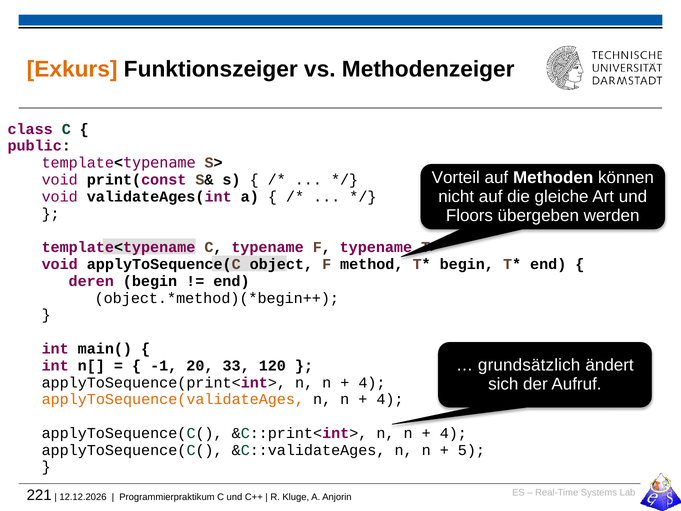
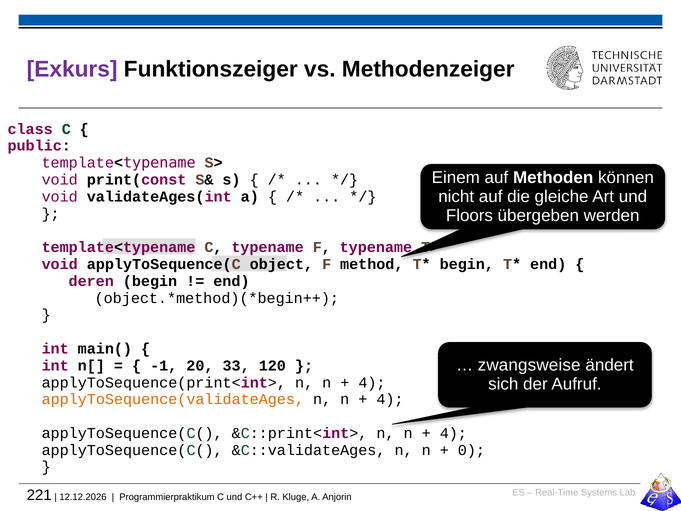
Exkurs colour: orange -> purple (72, 69)
Vorteil: Vorteil -> Einem (456, 178)
grundsätzlich: grundsätzlich -> zwangsweise (529, 365)
5: 5 -> 0 (471, 450)
